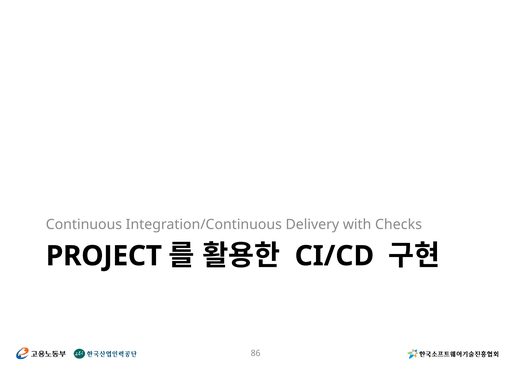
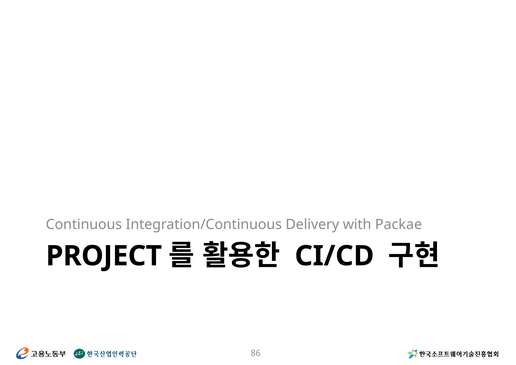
Checks: Checks -> Packae (399, 224)
